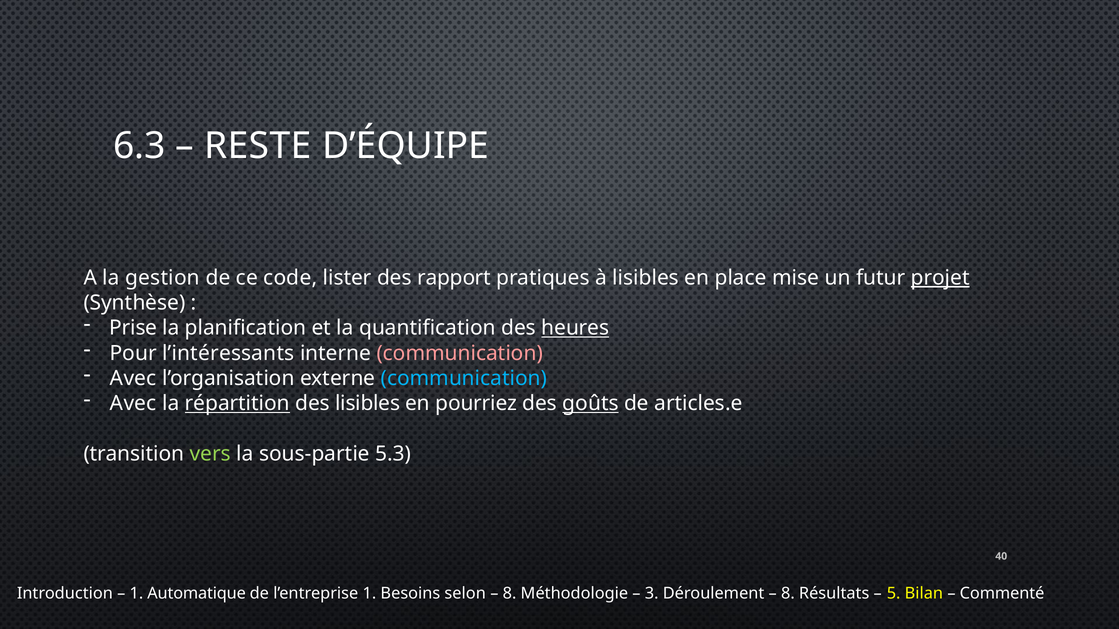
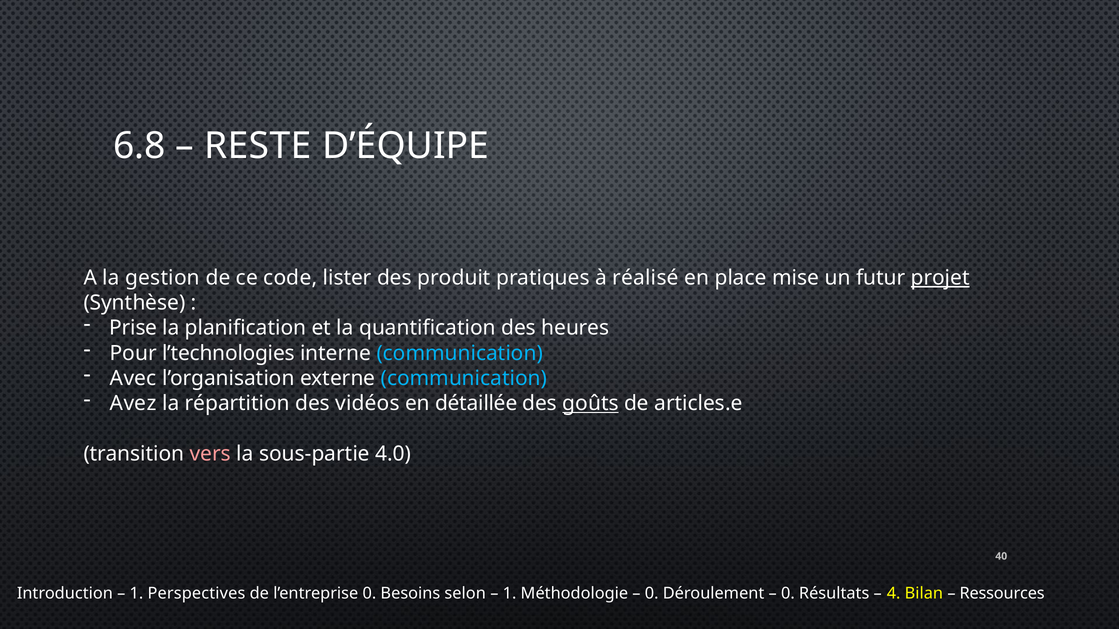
6.3: 6.3 -> 6.8 (139, 146)
rapport: rapport -> produit (454, 278)
à lisibles: lisibles -> réalisé (646, 278)
heures underline: present -> none (575, 328)
l’intéressants: l’intéressants -> l’technologies (228, 353)
communication colour: pink -> light blue (460, 353)
Avec: Avec -> Avez (133, 404)
répartition underline: present -> none (237, 404)
des lisibles: lisibles -> vidéos (367, 404)
pourriez: pourriez -> détaillée (476, 404)
vers colour: light green -> pink (210, 454)
5.3: 5.3 -> 4.0 (393, 454)
Automatique: Automatique -> Perspectives (196, 594)
l’entreprise 1: 1 -> 0 (369, 594)
8: 8 -> 1 (510, 594)
3: 3 -> 0 (652, 594)
8: 8 -> 0 (788, 594)
5: 5 -> 4 (894, 594)
Commenté: Commenté -> Ressources (1002, 594)
